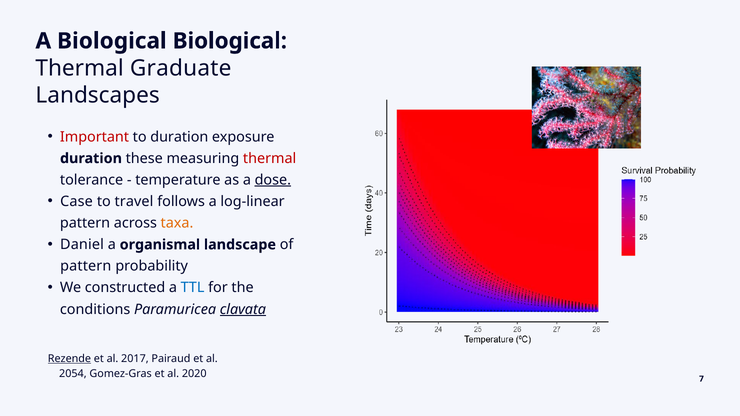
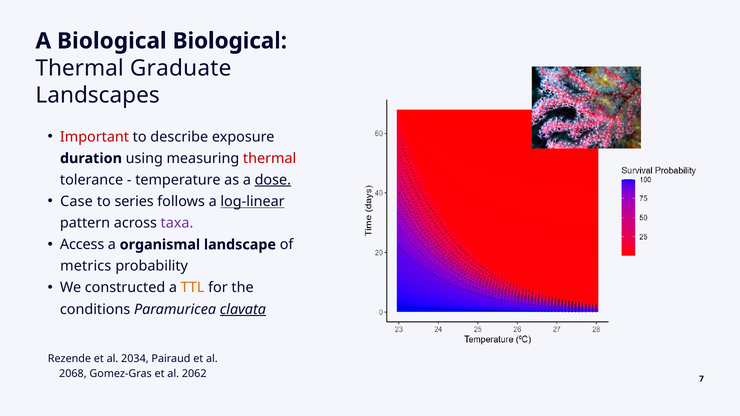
to duration: duration -> describe (179, 137)
these: these -> using (144, 158)
travel: travel -> series (134, 202)
log-linear underline: none -> present (253, 202)
taxa colour: orange -> purple (177, 223)
Daniel: Daniel -> Access (82, 245)
pattern: pattern -> metrics (86, 266)
TTL colour: blue -> orange (193, 288)
Rezende underline: present -> none (69, 359)
2017: 2017 -> 2034 (135, 359)
2054: 2054 -> 2068 (73, 374)
2020: 2020 -> 2062 (194, 374)
